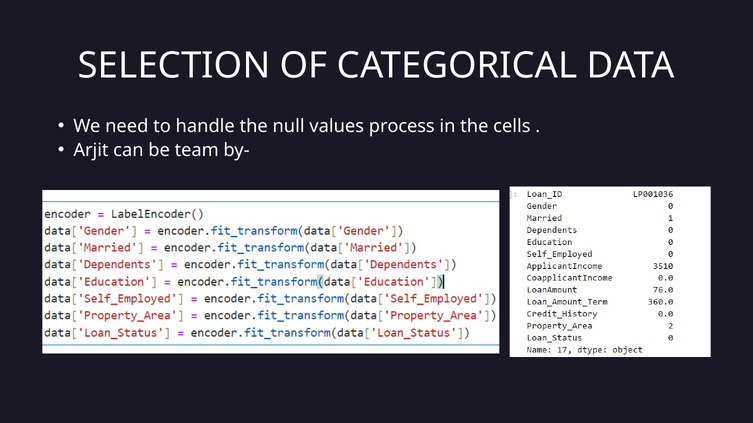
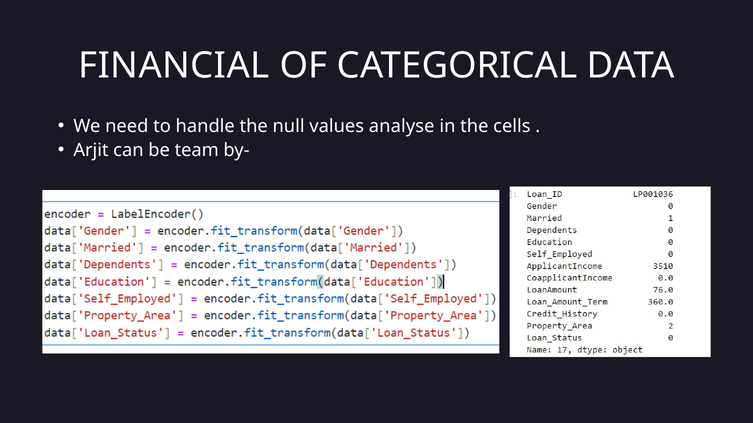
SELECTION: SELECTION -> FINANCIAL (174, 66)
process: process -> analyse (402, 126)
